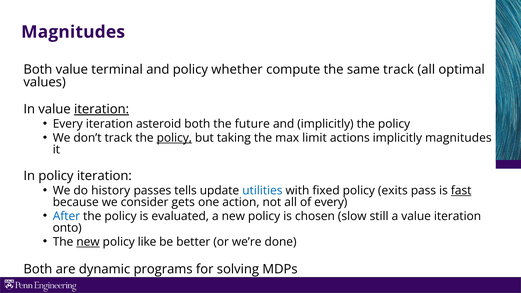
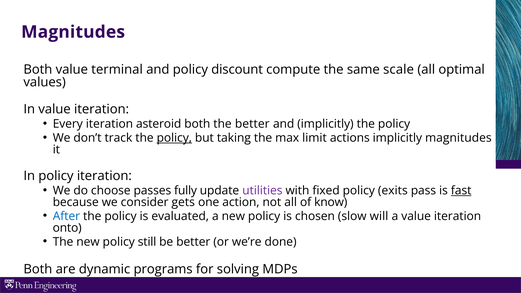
whether: whether -> discount (237, 70)
same track: track -> scale (399, 70)
iteration underline: present -> none (102, 109)
the future: future -> better (252, 124)
history: history -> choose (111, 191)
tells: tells -> fully (186, 191)
utilities colour: blue -> purple (262, 191)
of every: every -> know (331, 202)
still: still -> will (379, 216)
new underline: present -> none (88, 242)
like: like -> still (147, 242)
